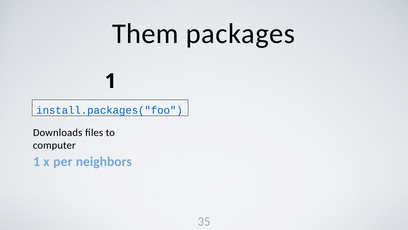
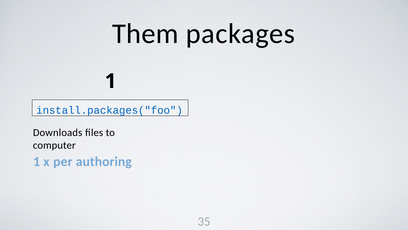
neighbors: neighbors -> authoring (104, 161)
